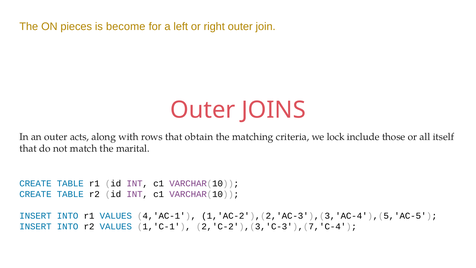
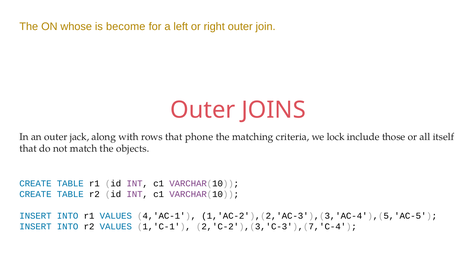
pieces: pieces -> whose (76, 27)
acts: acts -> jack (80, 137)
obtain: obtain -> phone (199, 137)
marital: marital -> objects (133, 149)
